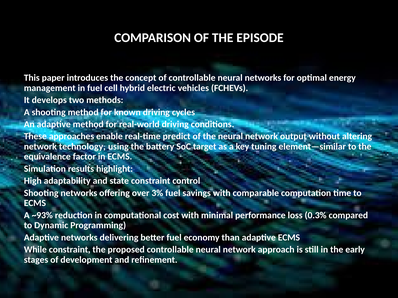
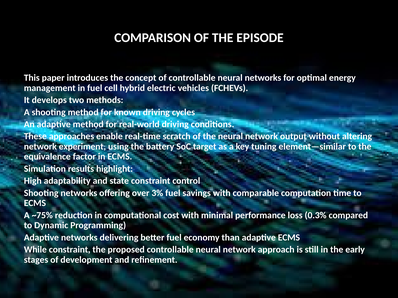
predict: predict -> scratch (177, 137)
technology: technology -> experiment (82, 147)
~93%: ~93% -> ~75% (42, 216)
